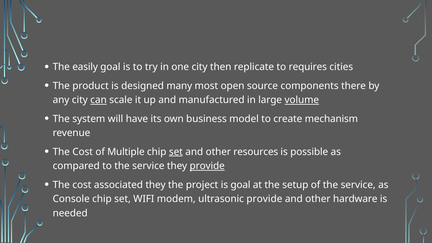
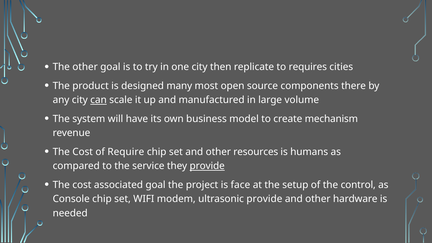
The easily: easily -> other (85, 67)
volume underline: present -> none (302, 100)
Multiple: Multiple -> Require (126, 152)
set underline: present -> none (176, 152)
possible: possible -> humans (309, 152)
associated they: they -> goal (156, 185)
is goal: goal -> face (240, 185)
of the service: service -> control (358, 185)
